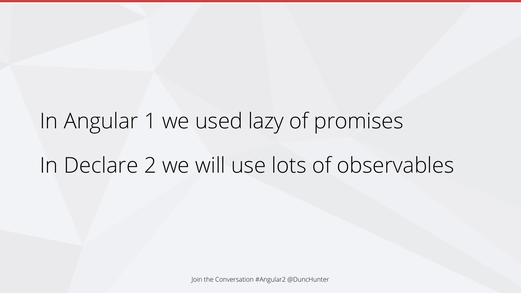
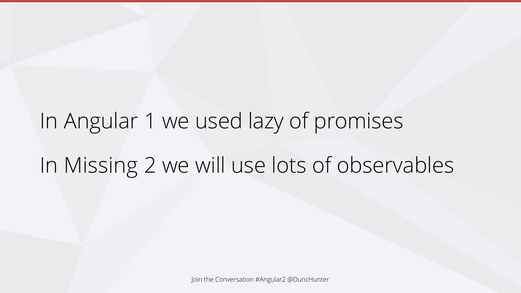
Declare: Declare -> Missing (101, 166)
